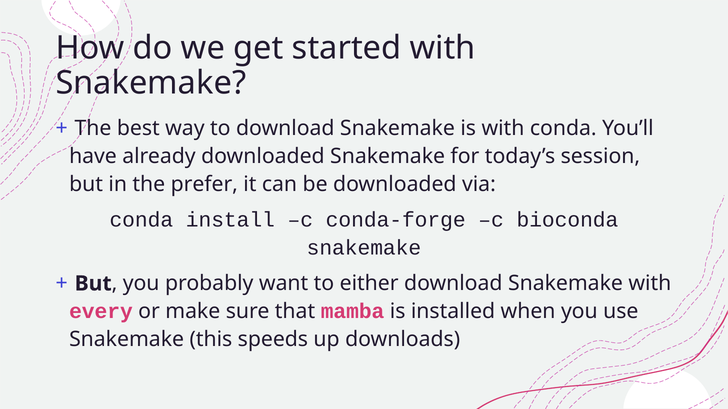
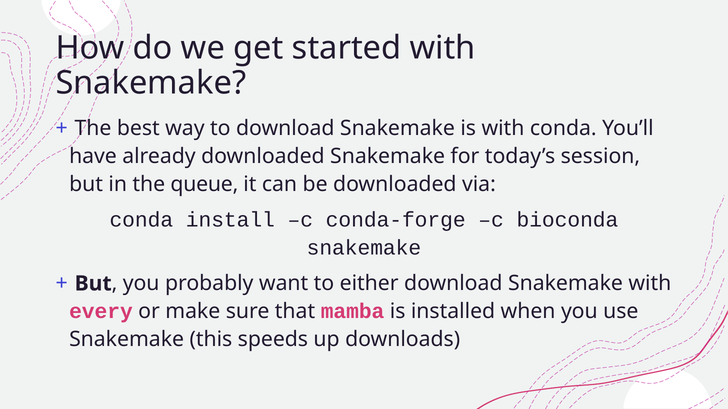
prefer: prefer -> queue (204, 185)
